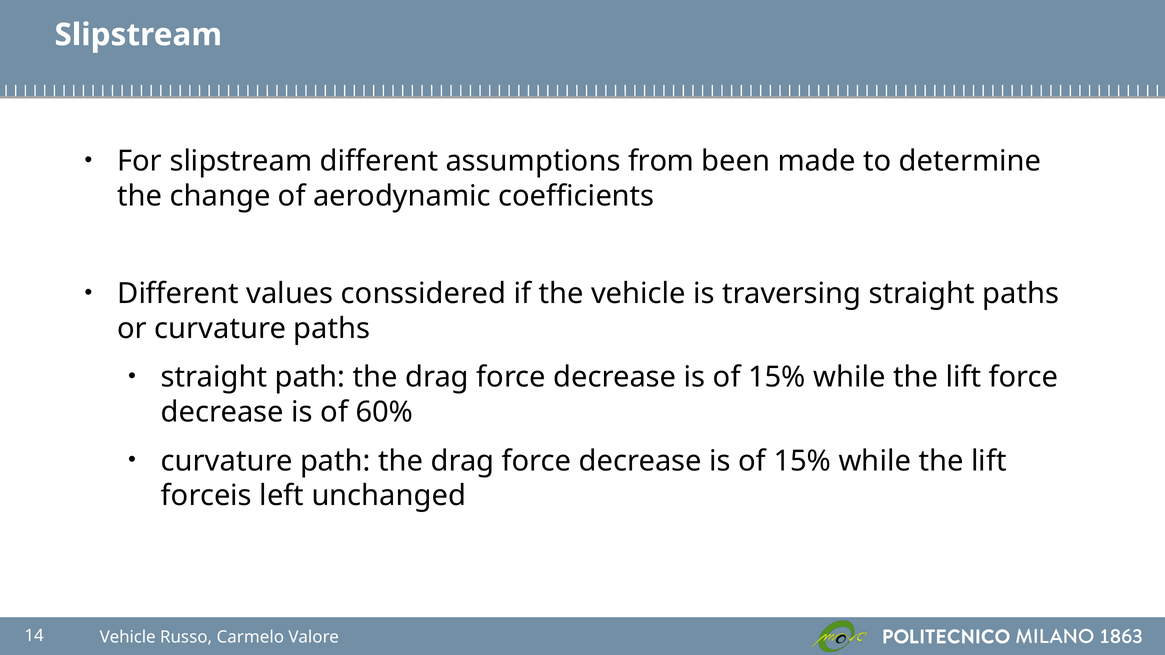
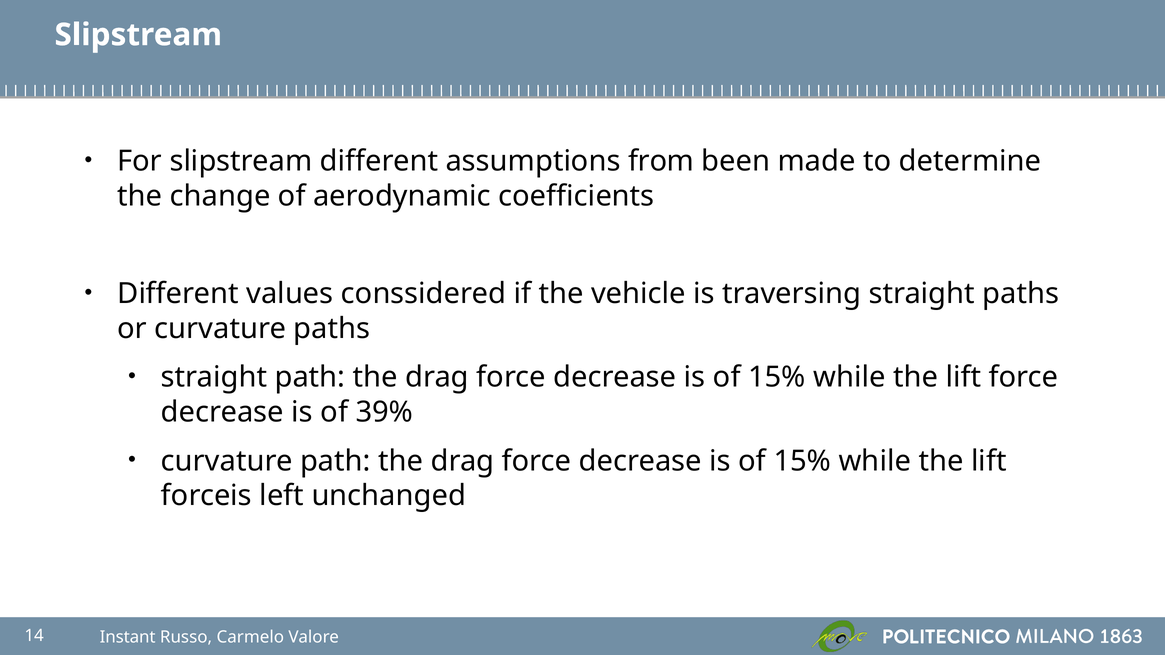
60%: 60% -> 39% (384, 412)
14 Vehicle: Vehicle -> Instant (128, 638)
